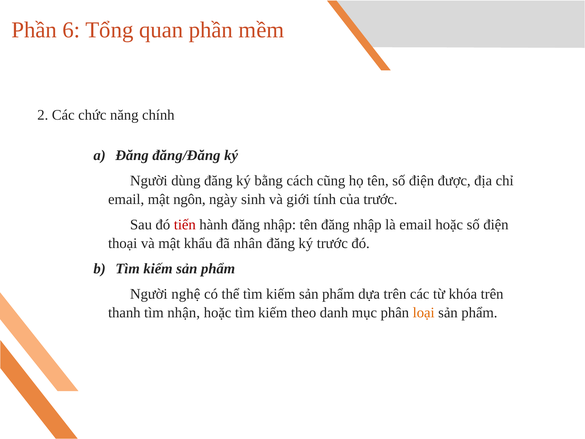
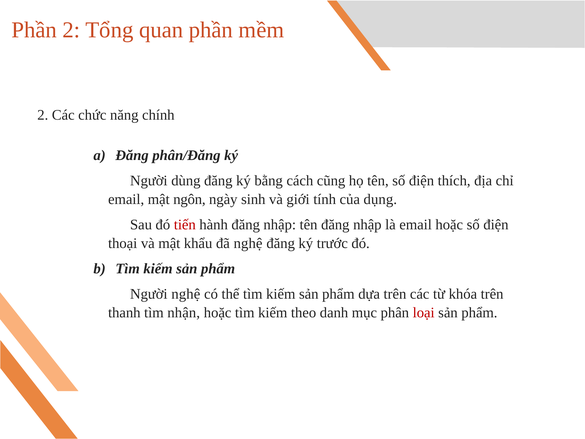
Phần 6: 6 -> 2 (71, 30)
đăng/Đăng: đăng/Đăng -> phân/Đăng (186, 155)
được: được -> thích (454, 181)
của trước: trước -> dụng (380, 199)
đã nhân: nhân -> nghệ (248, 243)
loại colour: orange -> red (424, 313)
